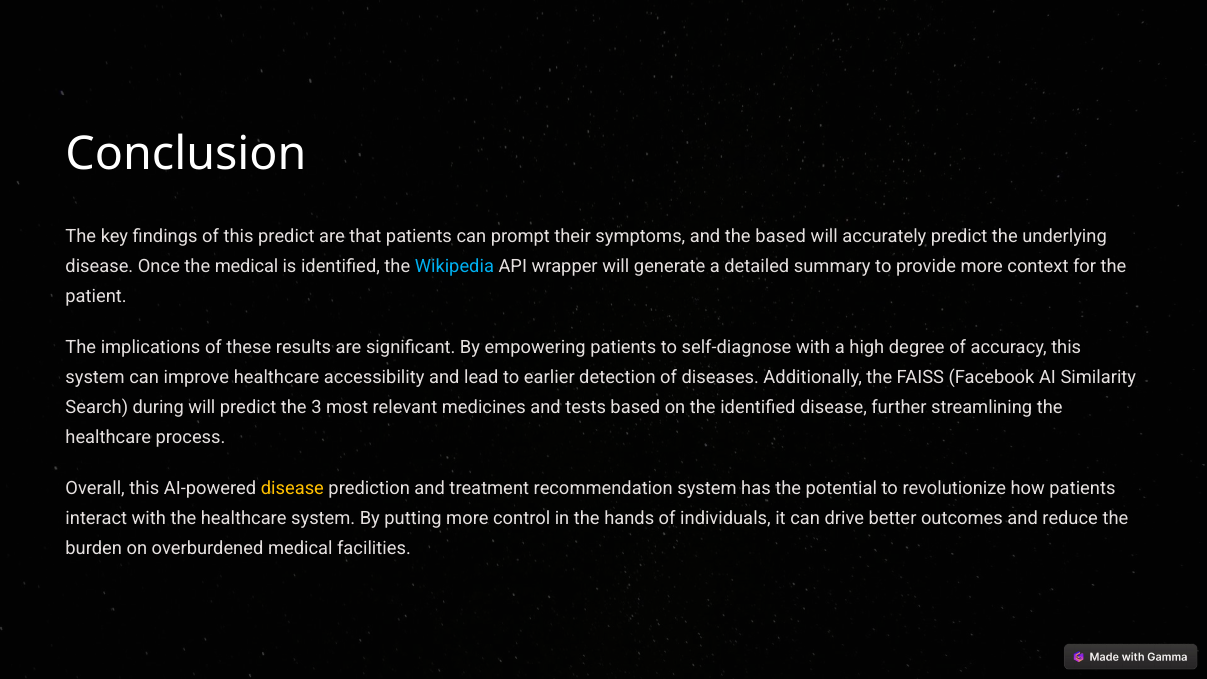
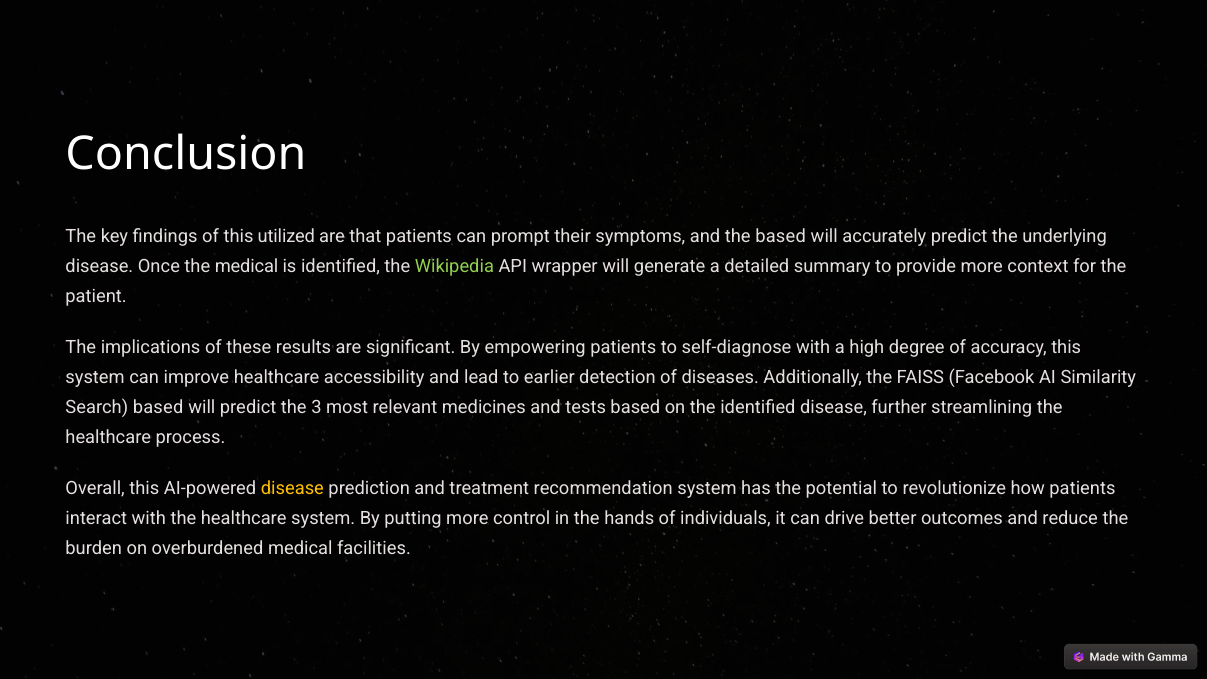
this predict: predict -> utilized (286, 237)
Wikipedia colour: light blue -> light green (454, 267)
Search during: during -> based (158, 407)
